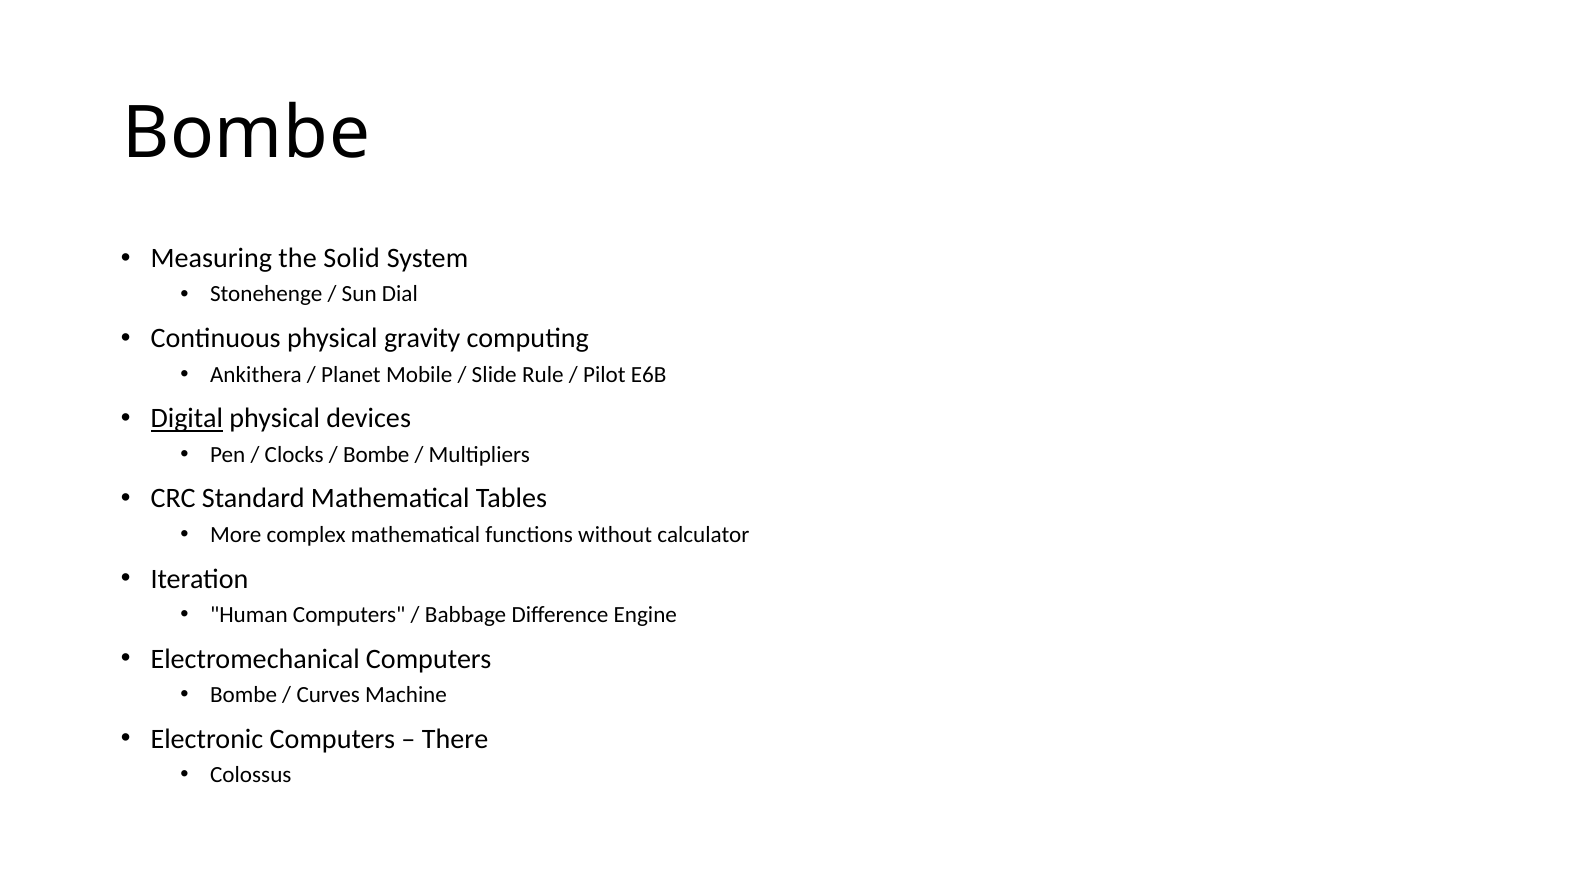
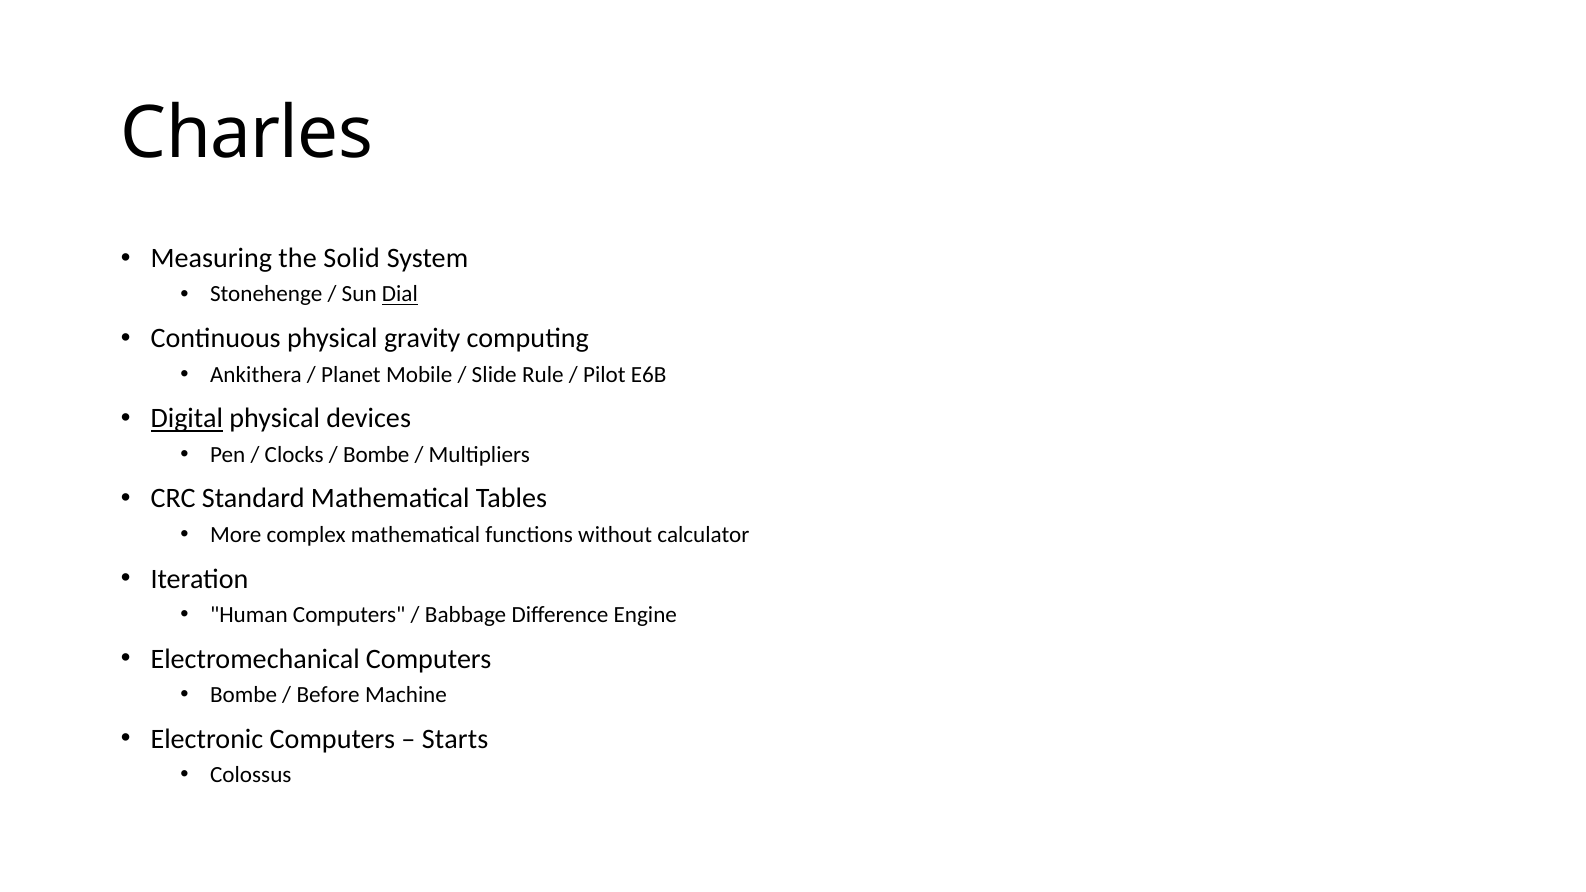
Bombe: Bombe -> Charles (247, 133)
Dial underline: none -> present (400, 294)
Curves: Curves -> Before (328, 695)
There: There -> Starts (455, 739)
